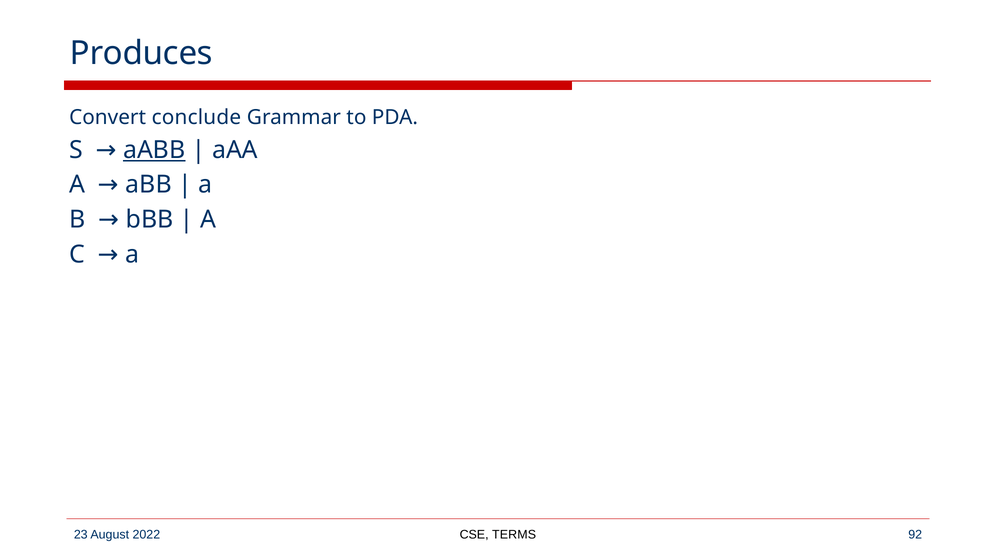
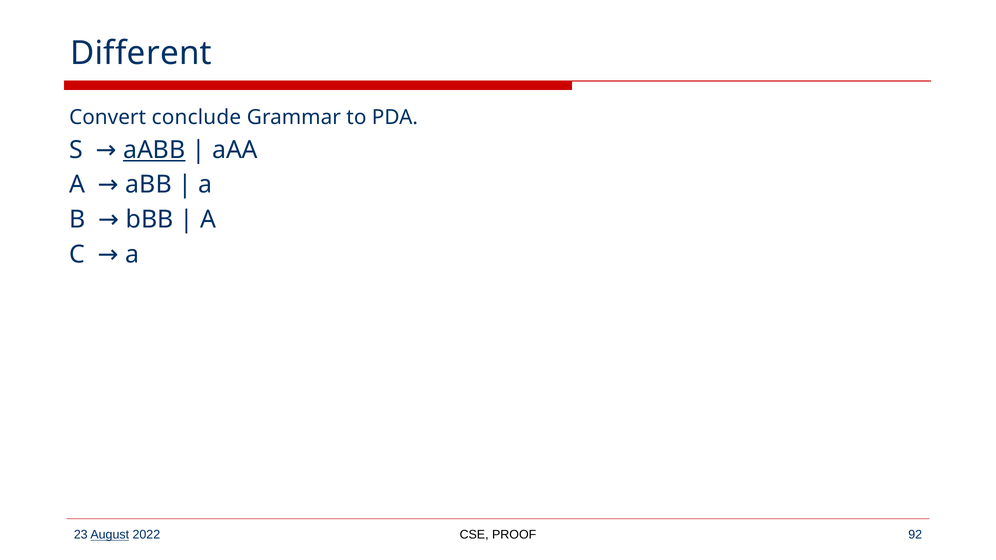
Produces: Produces -> Different (141, 53)
August underline: none -> present (110, 535)
TERMS: TERMS -> PROOF (514, 535)
